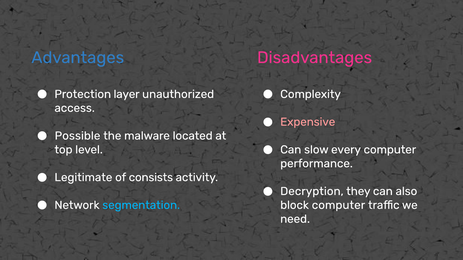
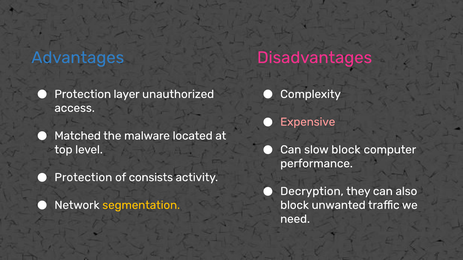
Possible: Possible -> Matched (78, 136)
slow every: every -> block (346, 150)
Legitimate: Legitimate -> Protection (83, 178)
segmentation colour: light blue -> yellow (141, 205)
block computer: computer -> unwanted (339, 205)
